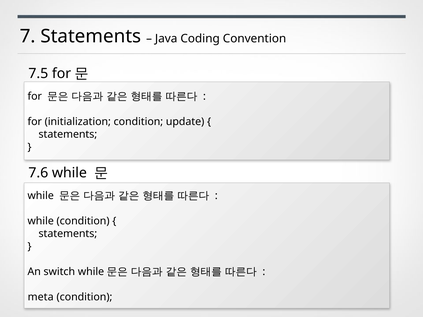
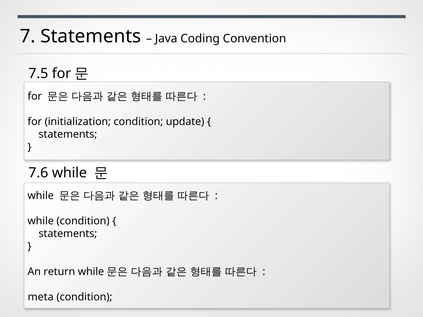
switch: switch -> return (59, 272)
